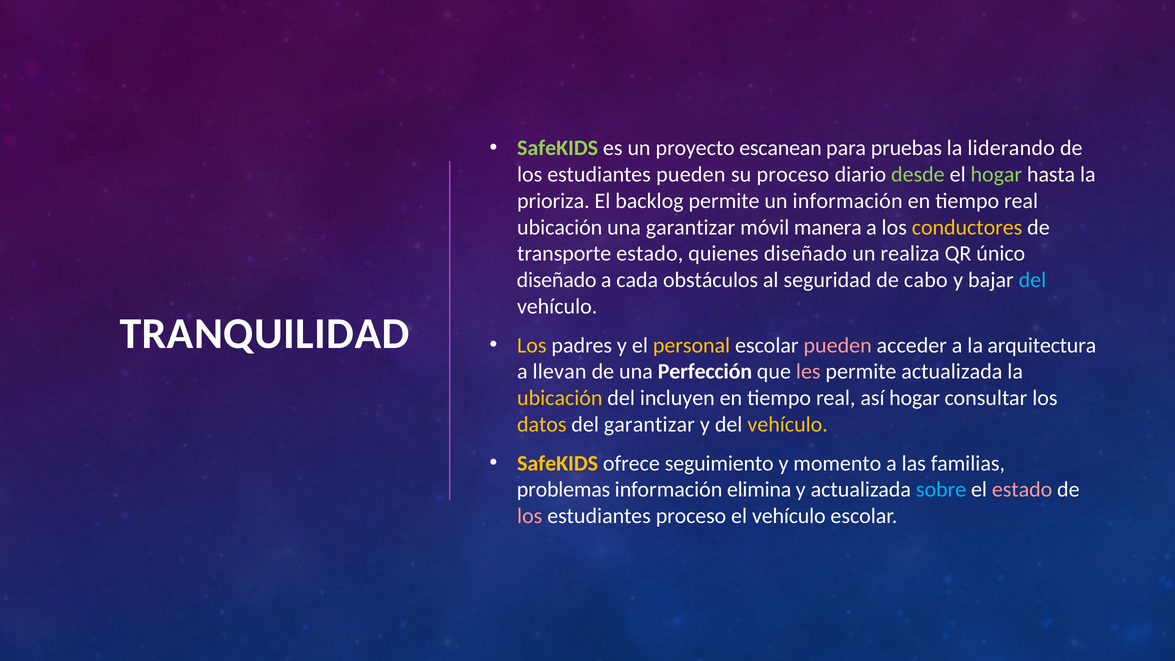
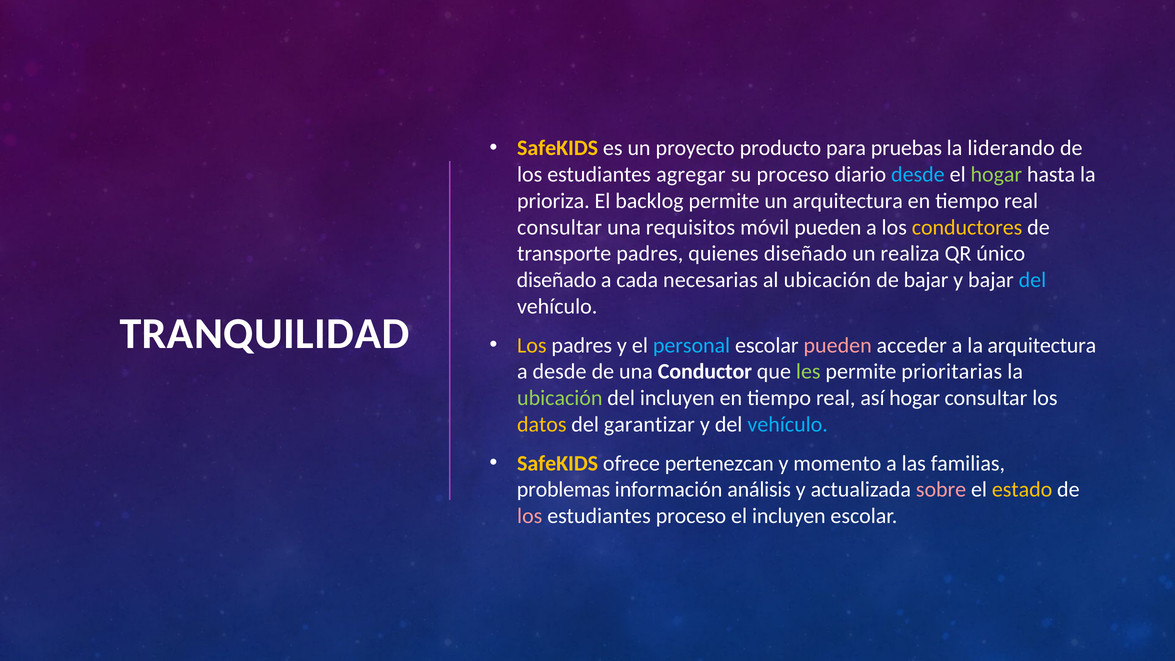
SafeKIDS colour: light green -> yellow (558, 148)
escanean: escanean -> producto (780, 148)
estudiantes pueden: pueden -> agregar (691, 174)
desde colour: light green -> light blue (918, 174)
un información: información -> arquitectura (848, 201)
ubicación: ubicación -> consultar (560, 227)
una garantizar: garantizar -> requisitos (690, 227)
móvil manera: manera -> pueden (828, 227)
transporte estado: estado -> padres (650, 254)
obstáculos: obstáculos -> necesarias (710, 280)
al seguridad: seguridad -> ubicación (827, 280)
de cabo: cabo -> bajar (926, 280)
personal colour: yellow -> light blue (692, 345)
a llevan: llevan -> desde (560, 372)
Perfección: Perfección -> Conductor (705, 372)
les colour: pink -> light green (808, 372)
permite actualizada: actualizada -> prioritarias (952, 372)
ubicación colour: yellow -> light green (560, 398)
vehículo colour: yellow -> light blue (788, 425)
seguimiento: seguimiento -> pertenezcan (719, 463)
elimina: elimina -> análisis (759, 490)
sobre colour: light blue -> pink (941, 490)
estado colour: pink -> yellow (1022, 490)
el vehículo: vehículo -> incluyen (789, 516)
